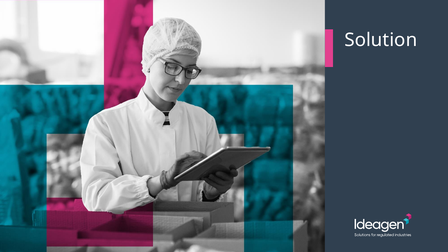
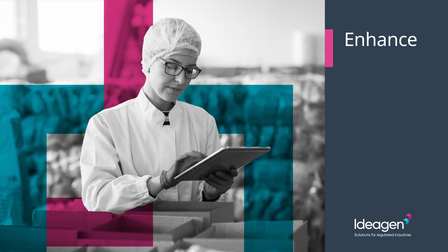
Solution: Solution -> Enhance (381, 40)
